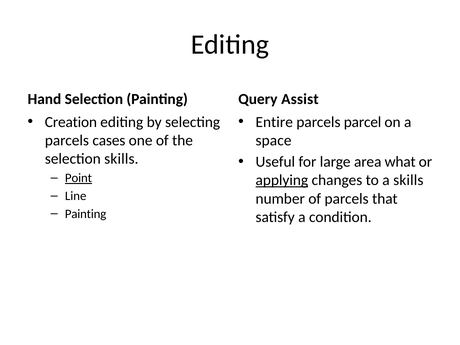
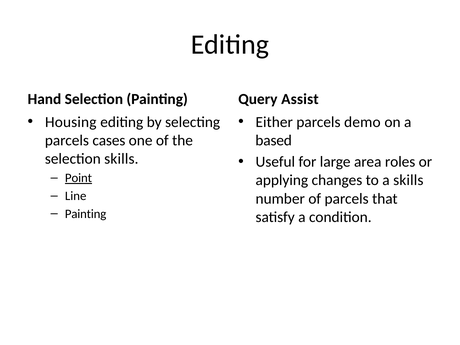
Creation: Creation -> Housing (71, 122)
Entire: Entire -> Either (274, 122)
parcel: parcel -> demo (362, 122)
space: space -> based (274, 140)
what: what -> roles (400, 162)
applying underline: present -> none (282, 180)
